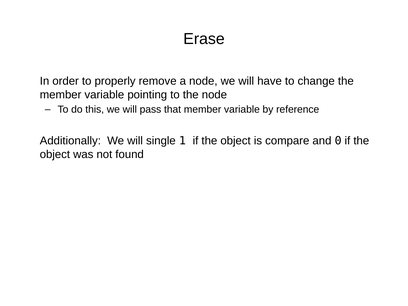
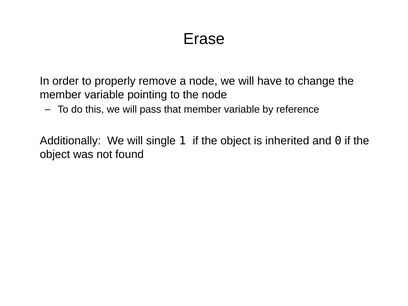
compare: compare -> inherited (287, 141)
